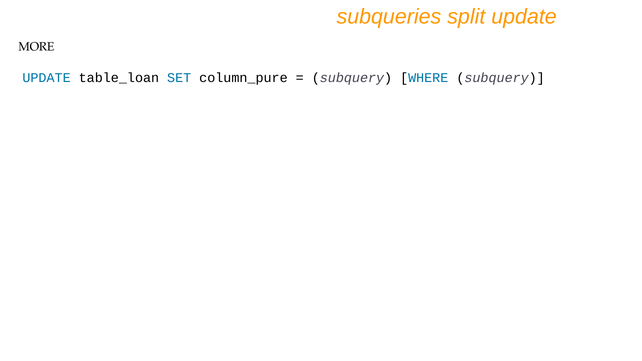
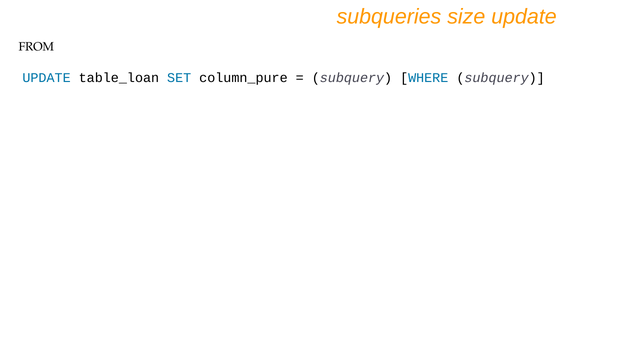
split: split -> size (466, 17)
MORE: MORE -> FROM (36, 47)
